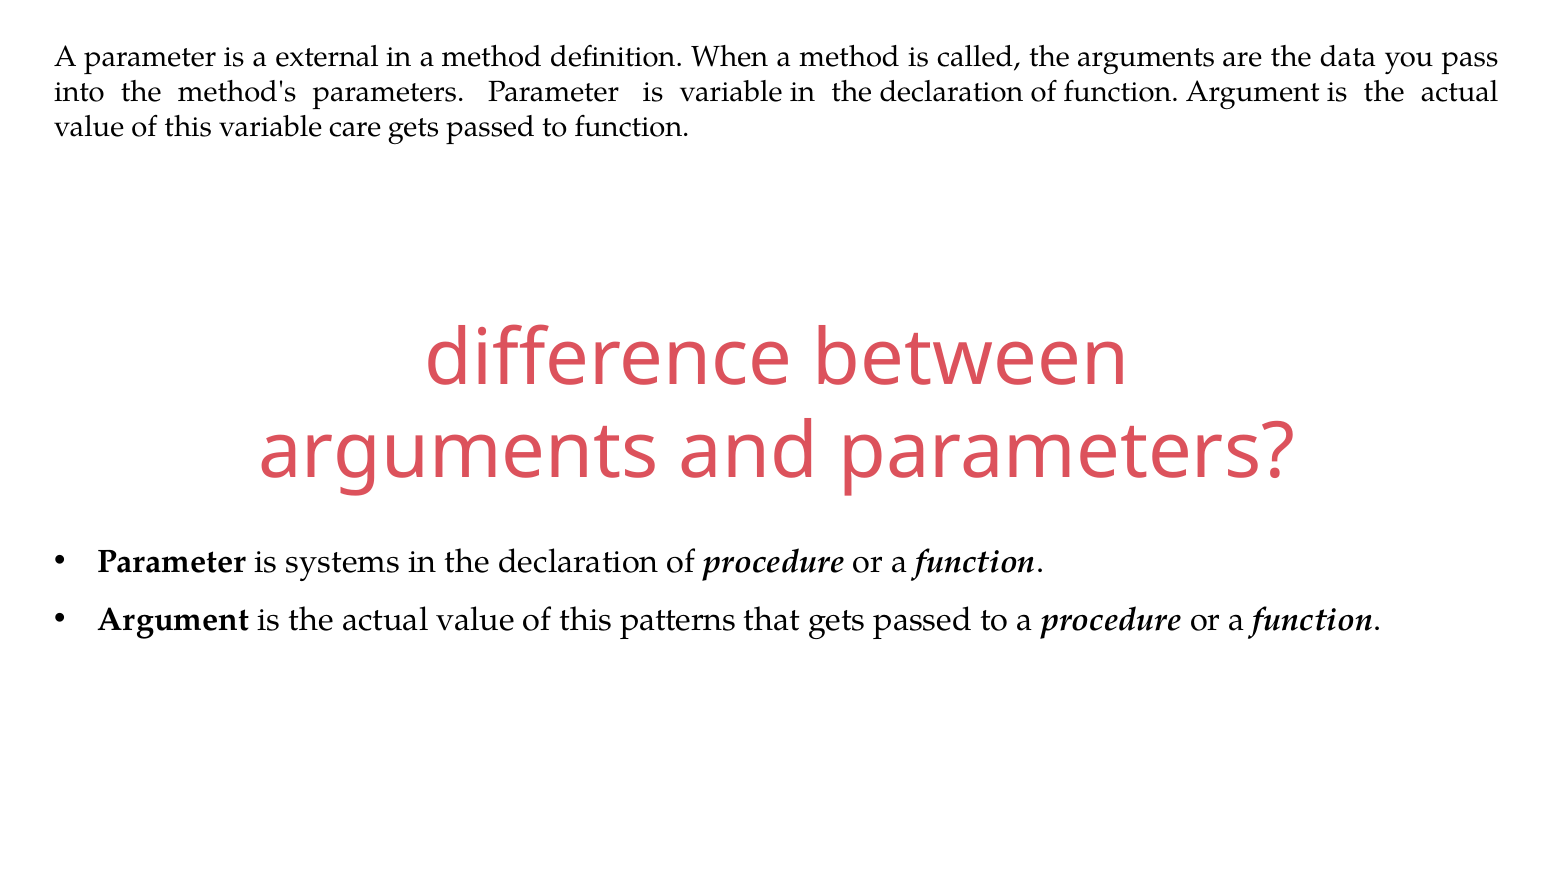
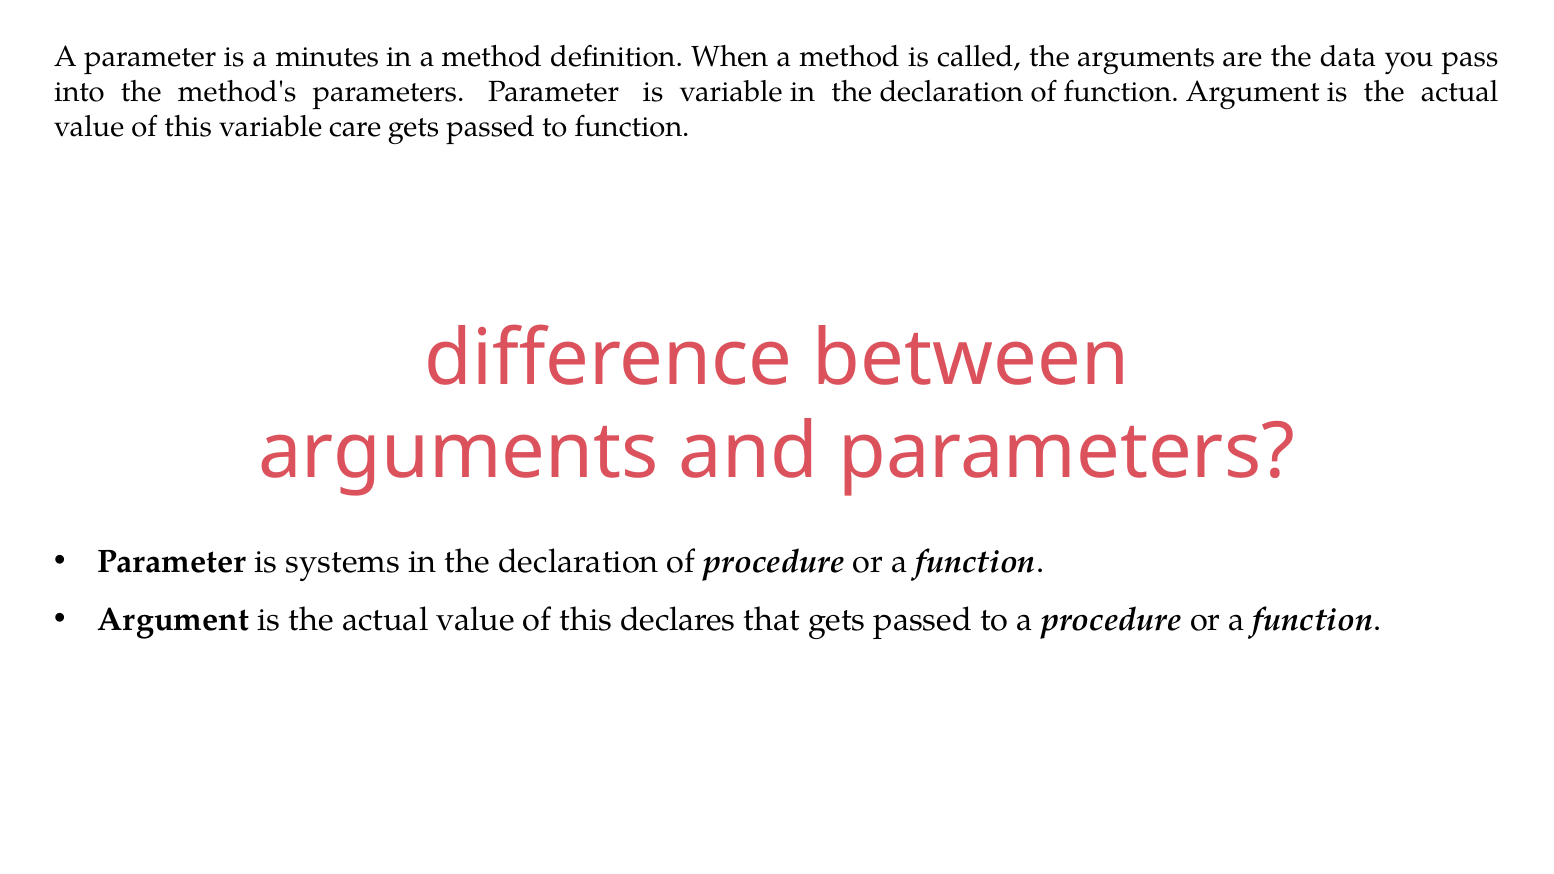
external: external -> minutes (327, 57)
patterns: patterns -> declares (678, 620)
